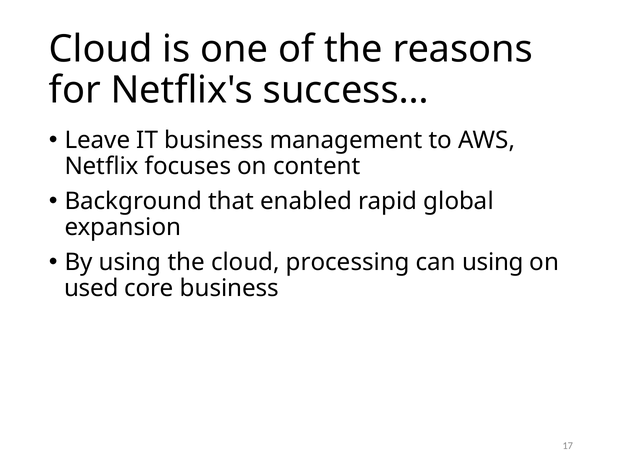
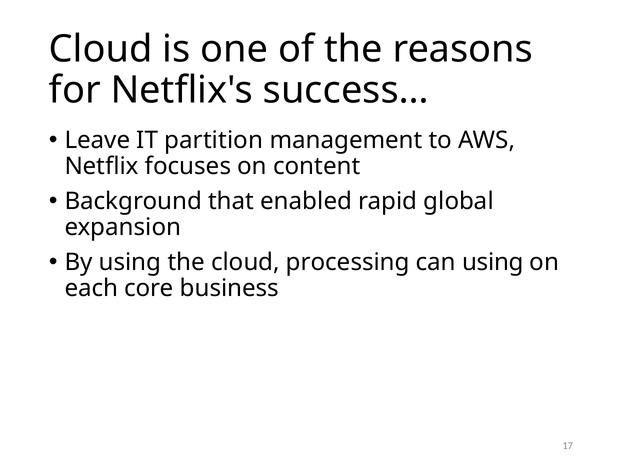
IT business: business -> partition (214, 140)
used: used -> each (91, 288)
